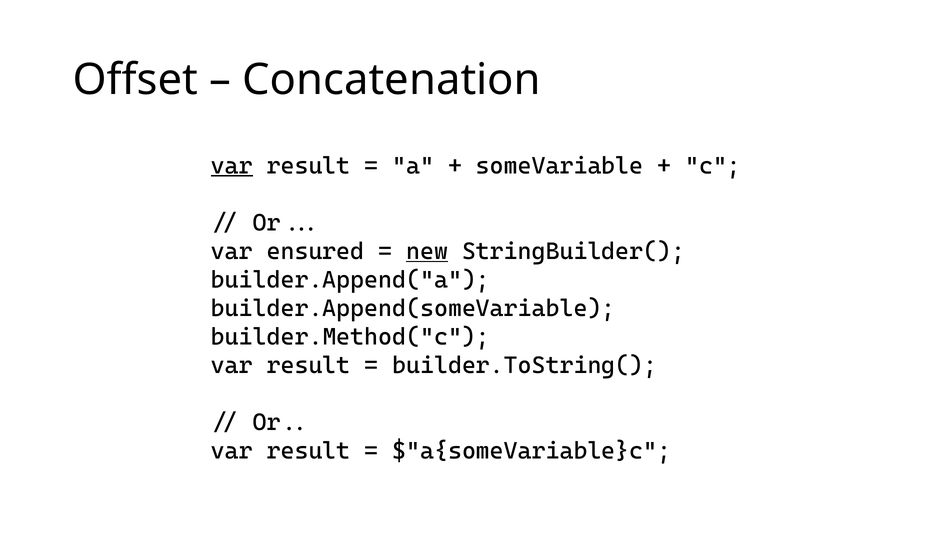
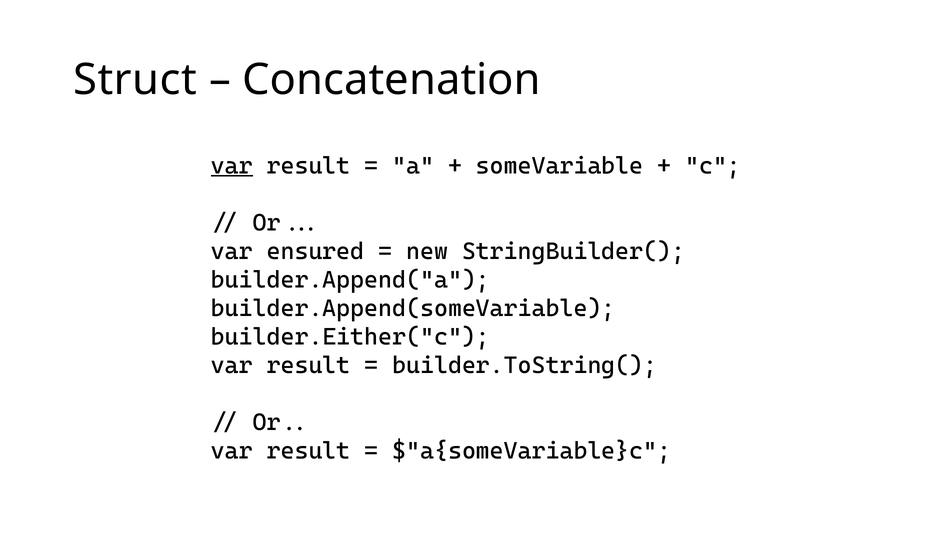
Offset: Offset -> Struct (135, 80)
new underline: present -> none (427, 252)
builder.Method("c: builder.Method("c -> builder.Either("c (350, 337)
